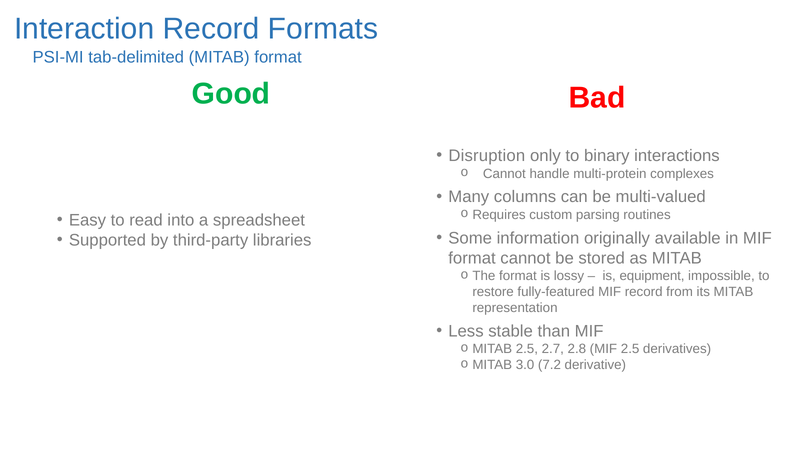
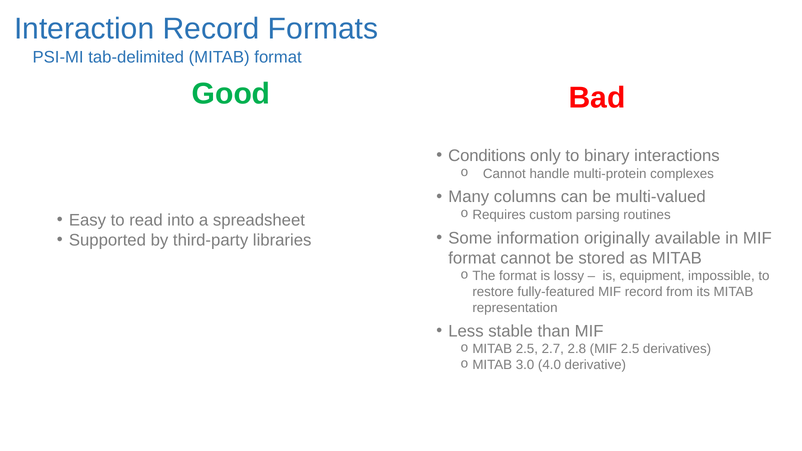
Disruption: Disruption -> Conditions (487, 156)
7.2: 7.2 -> 4.0 (549, 365)
